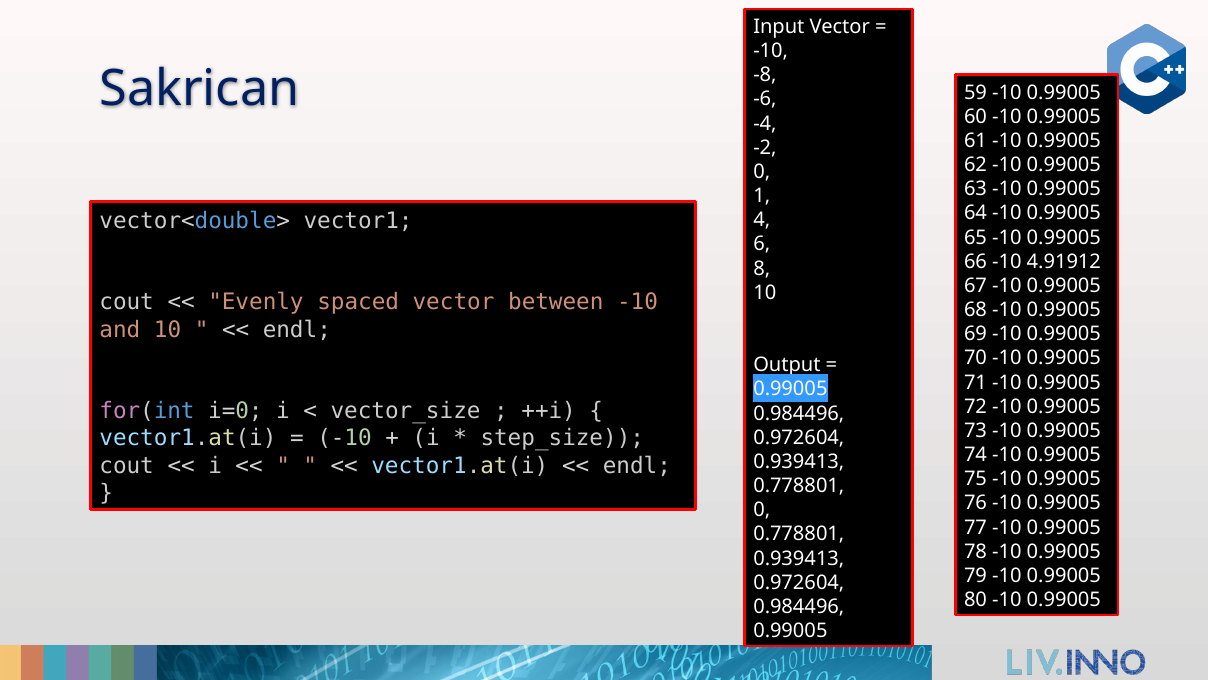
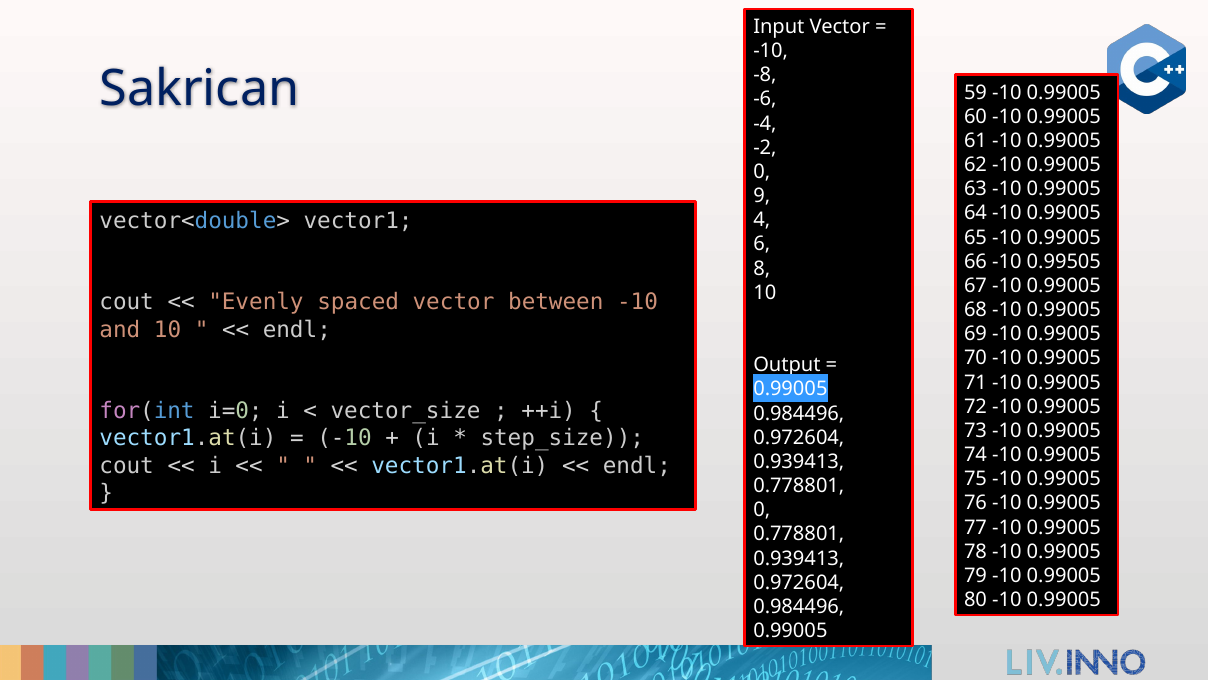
1: 1 -> 9 (762, 196)
4.91912: 4.91912 -> 0.99505 (1064, 261)
